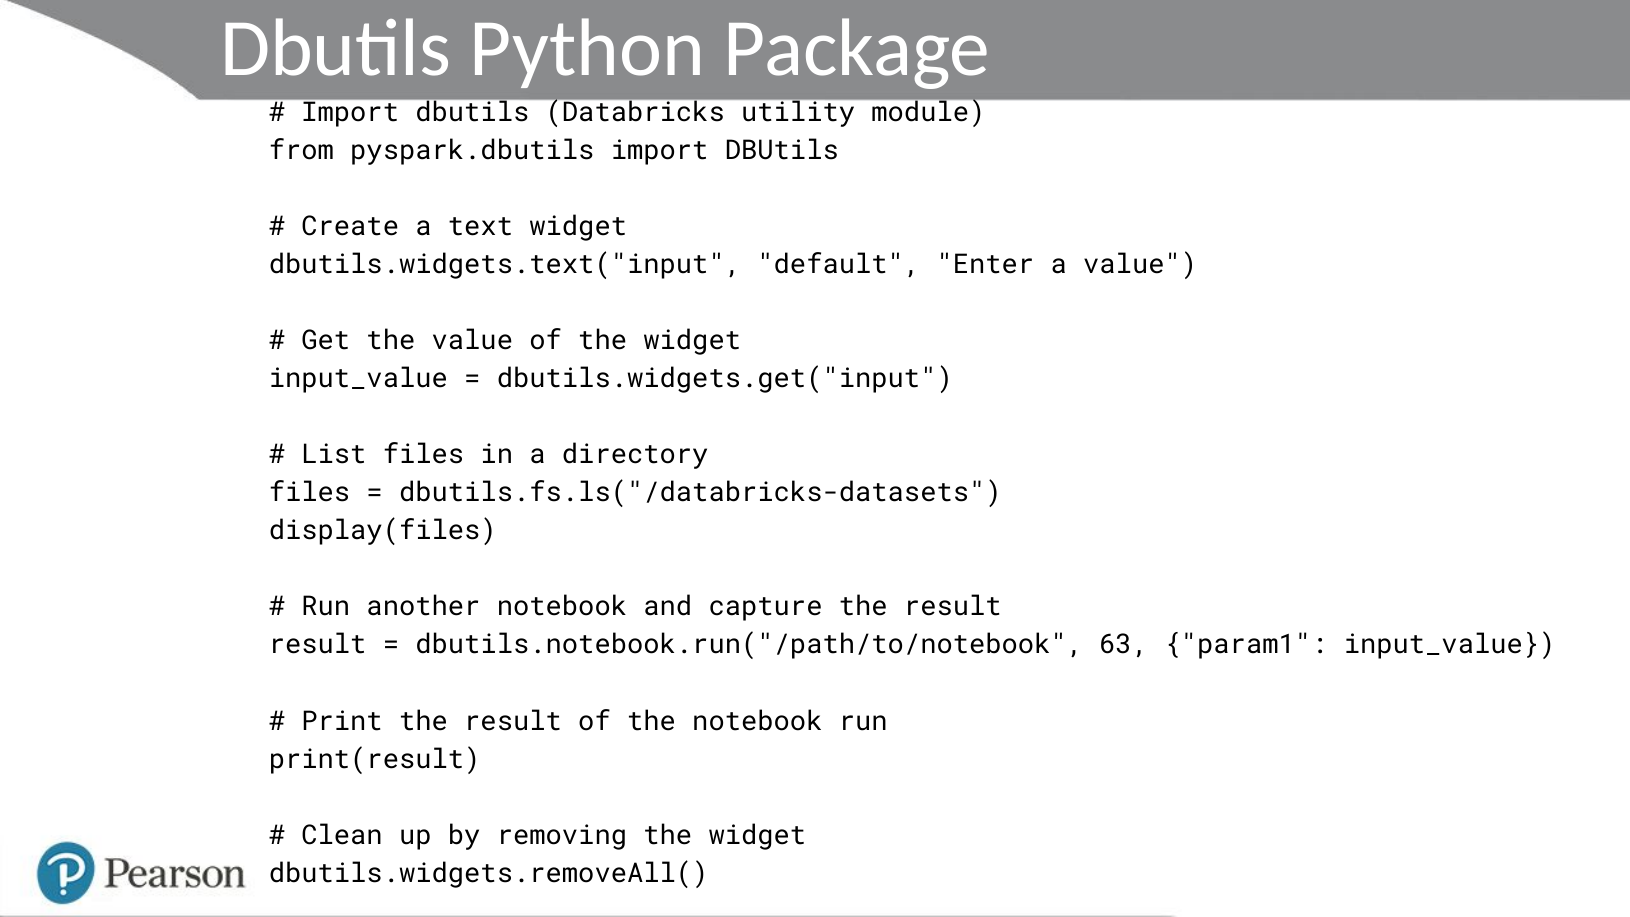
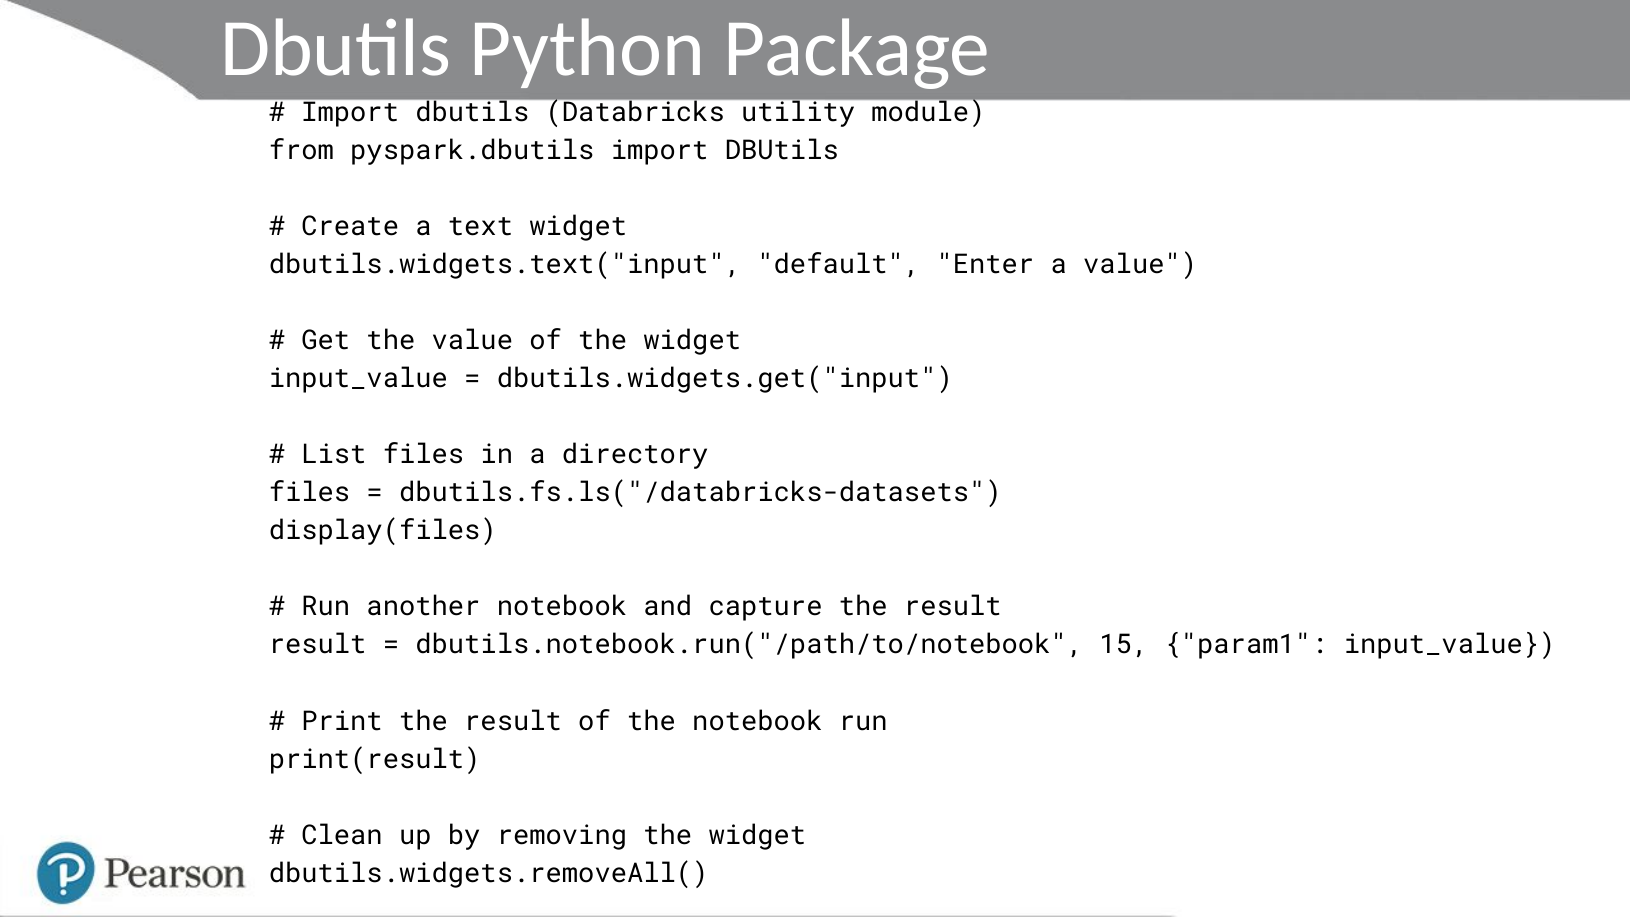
63: 63 -> 15 (1124, 645)
